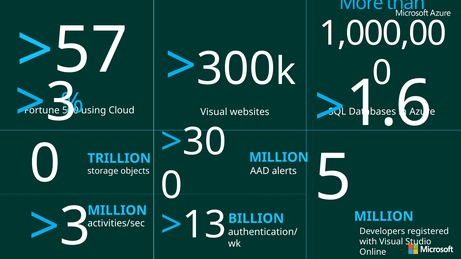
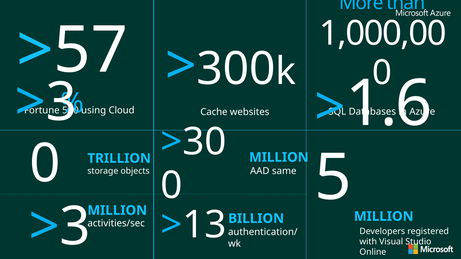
Visual: Visual -> Cache (214, 112)
alerts: alerts -> same (284, 171)
